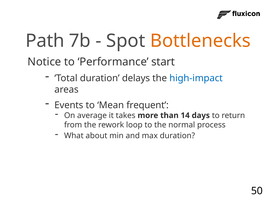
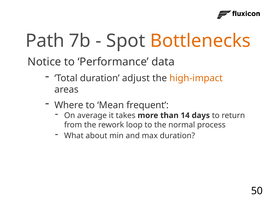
start: start -> data (163, 62)
delays: delays -> adjust (136, 78)
high-impact colour: blue -> orange (196, 78)
Events: Events -> Where (69, 105)
